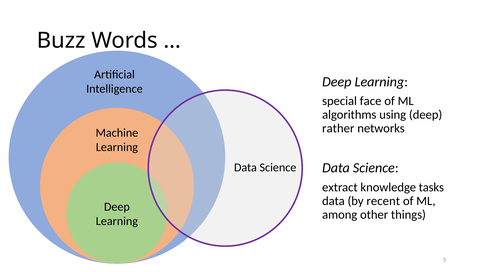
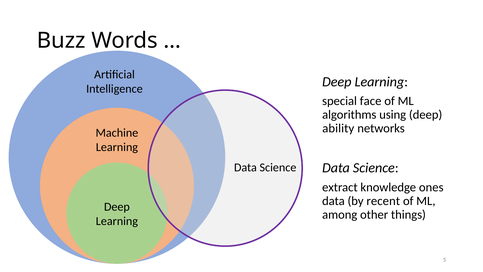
rather: rather -> ability (338, 128)
tasks: tasks -> ones (431, 187)
